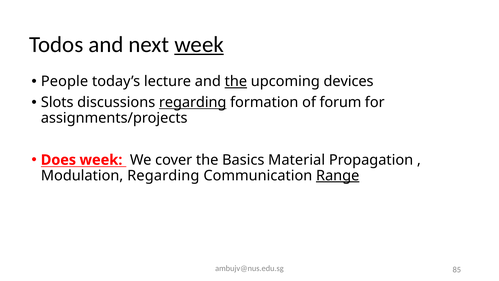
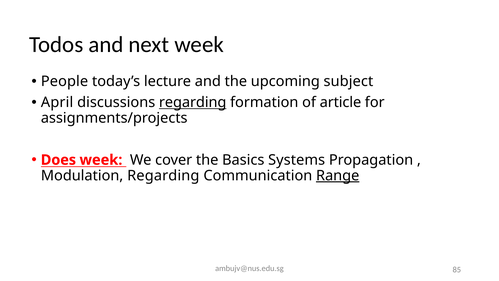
week underline: present -> none (199, 45)
the underline: present -> none (236, 81)
devices: devices -> subject (348, 81)
Slots: Slots -> April (57, 102)
forum: forum -> article (340, 102)
Material: Material -> Systems (297, 160)
